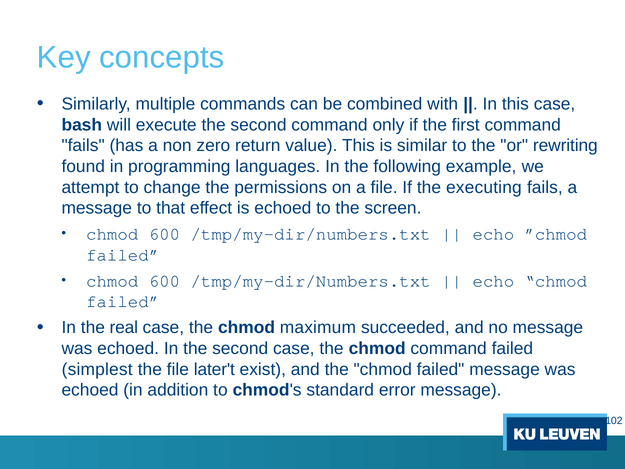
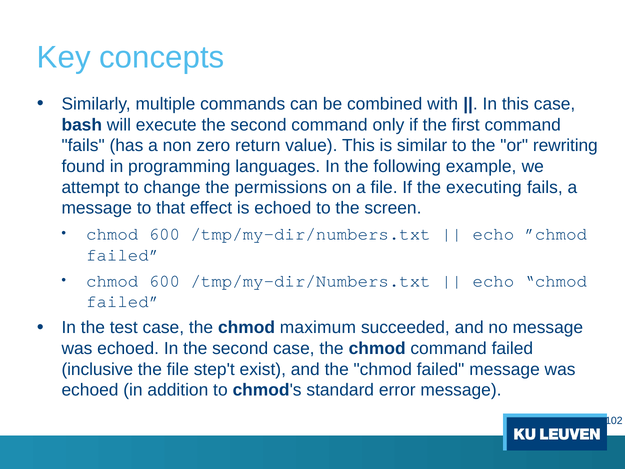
real: real -> test (124, 327)
simplest: simplest -> inclusive (97, 369)
later't: later't -> step't (214, 369)
